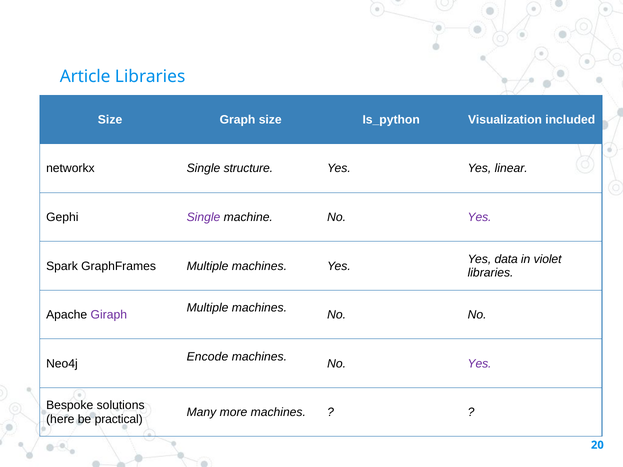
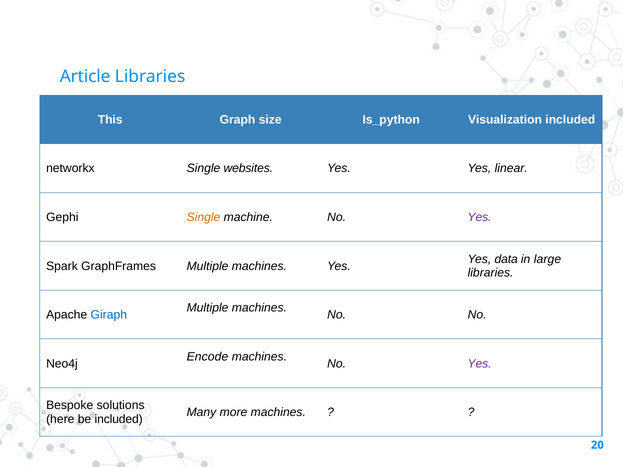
Size: Size -> This (110, 120)
structure: structure -> websites (248, 169)
Single colour: purple -> orange (204, 217)
violet: violet -> large (547, 259)
Giraph colour: purple -> blue (109, 315)
be practical: practical -> included (119, 419)
